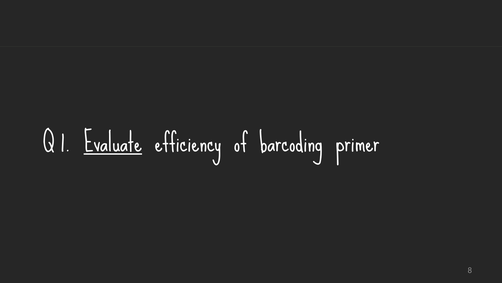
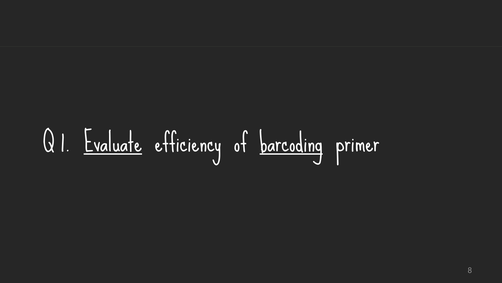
barcoding underline: none -> present (291, 143)
